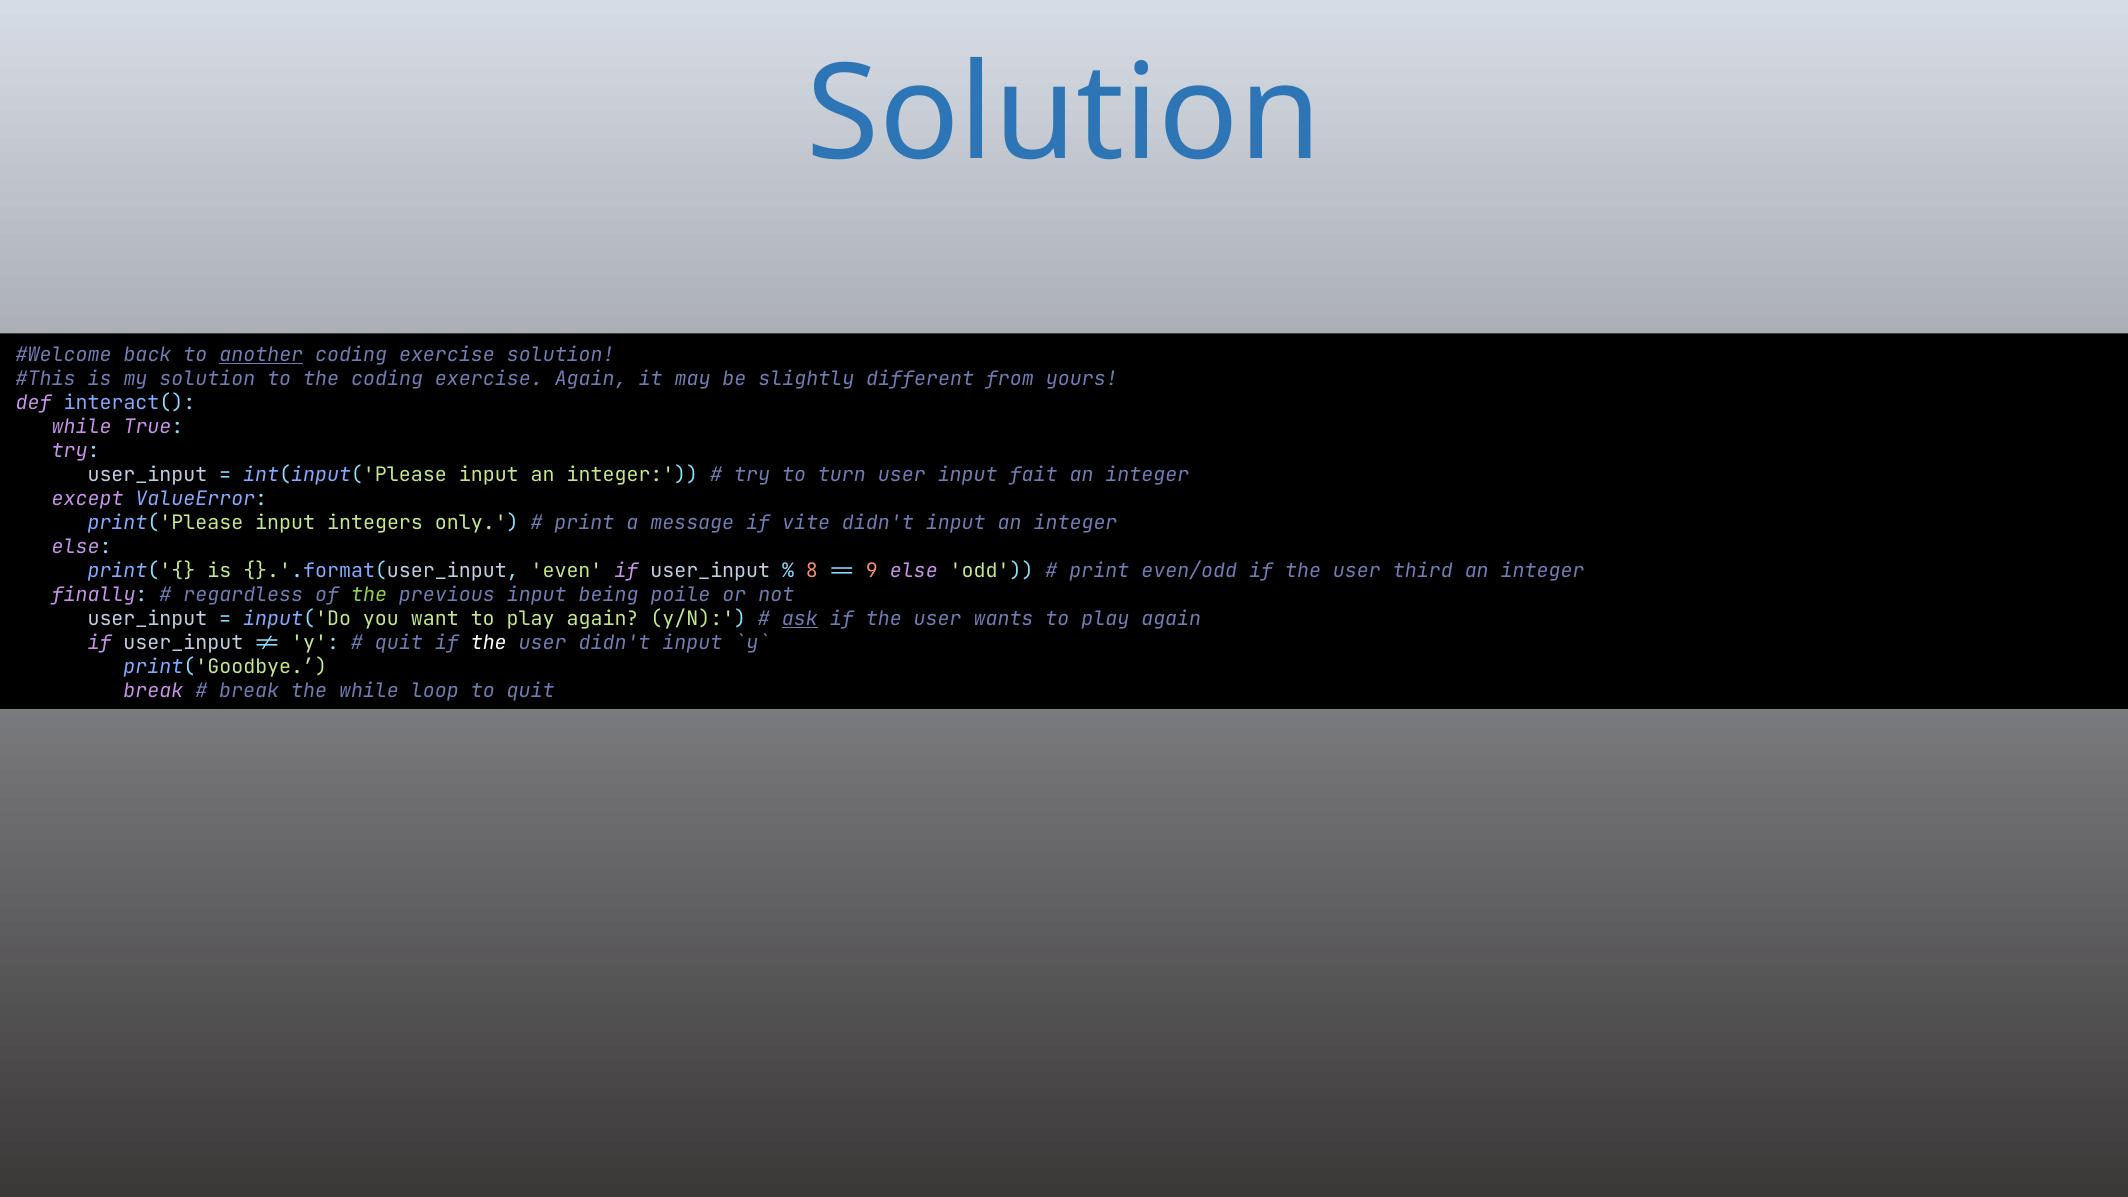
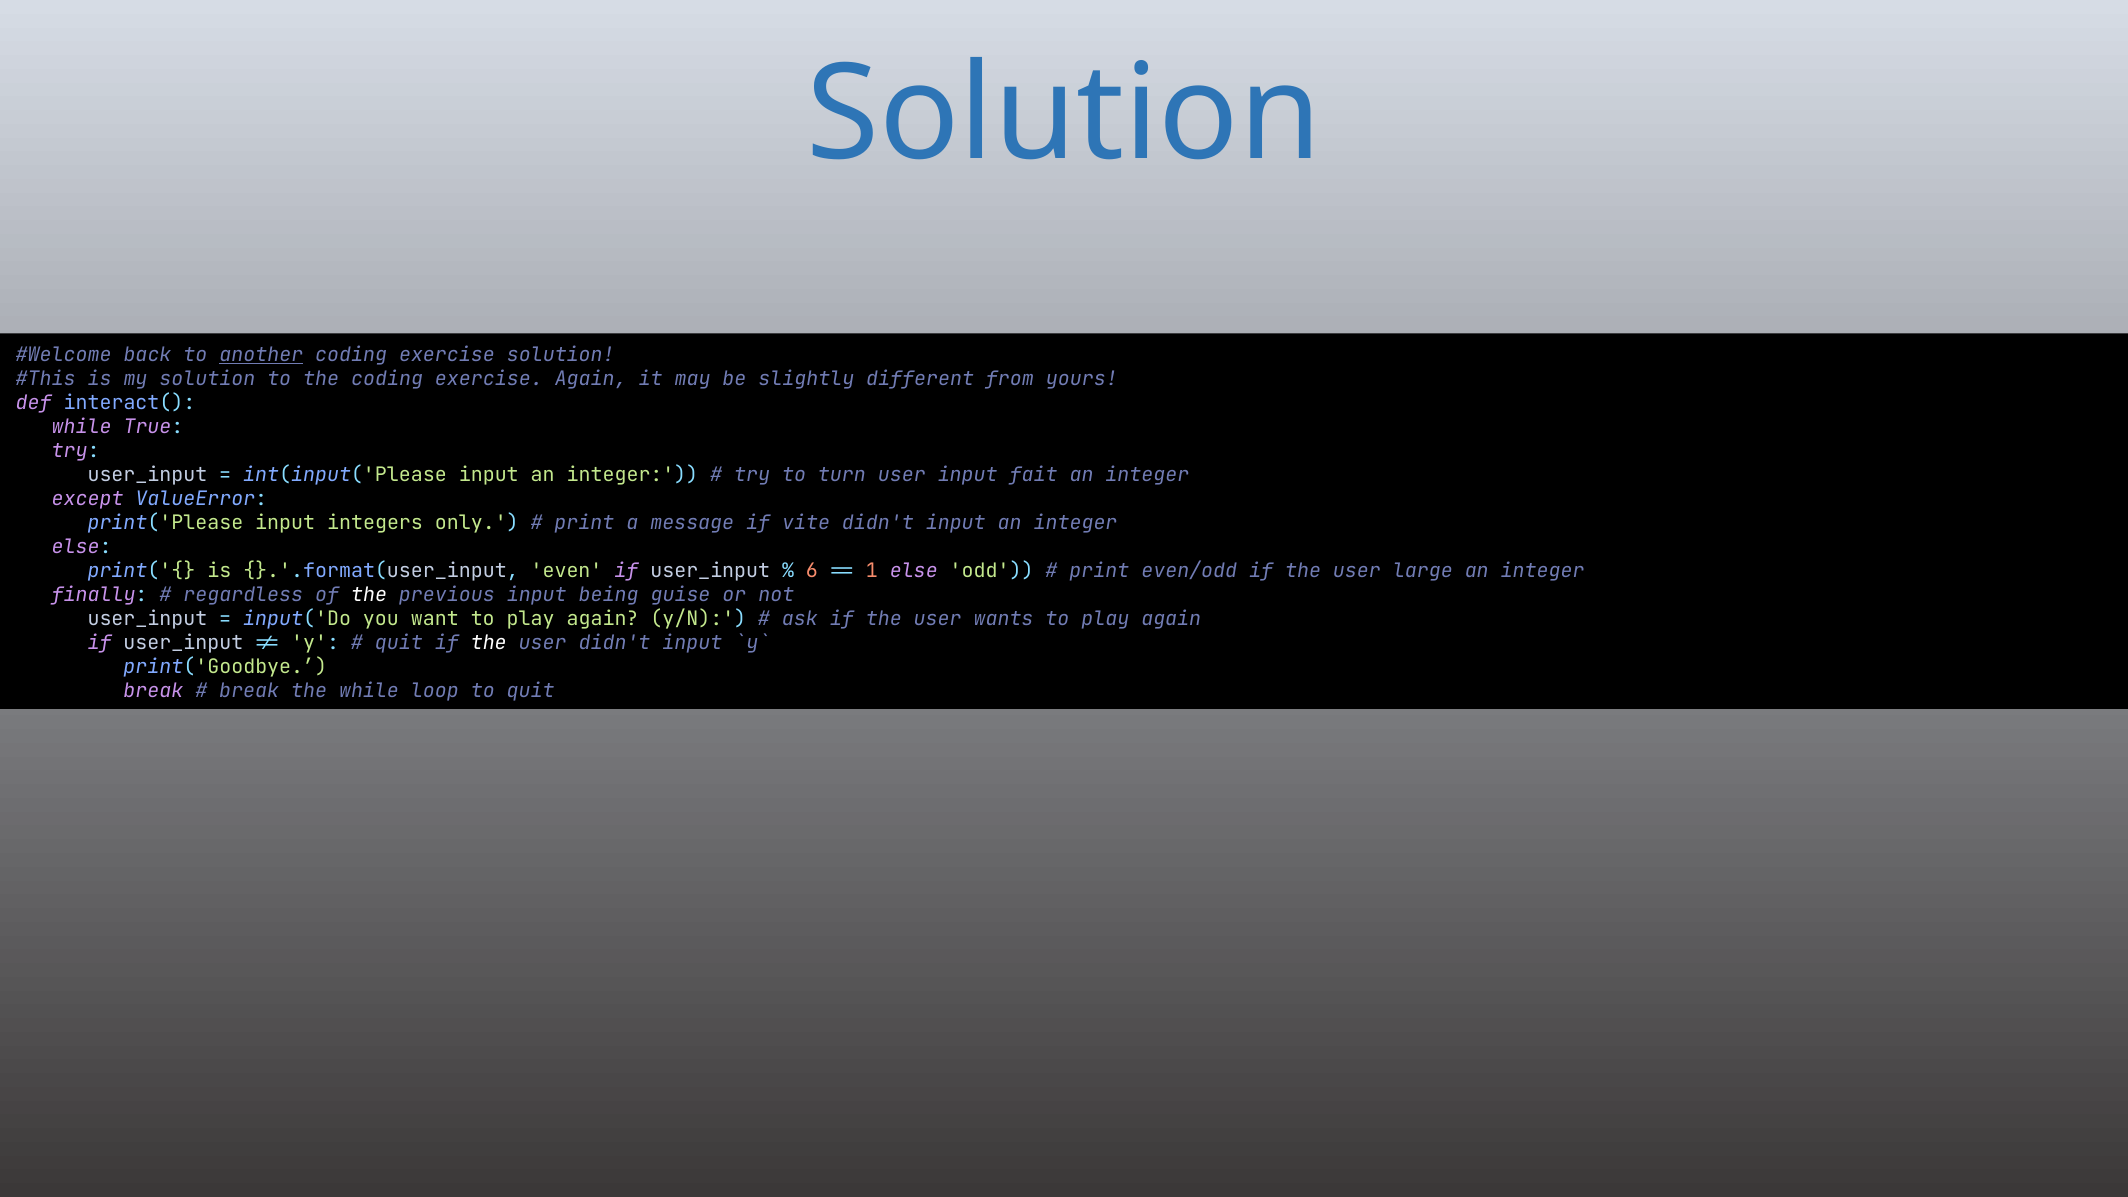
8: 8 -> 6 (812, 571)
9: 9 -> 1 (872, 571)
third: third -> large (1423, 571)
the colour: light green -> white (369, 595)
poile: poile -> guise (681, 595)
ask underline: present -> none (800, 619)
